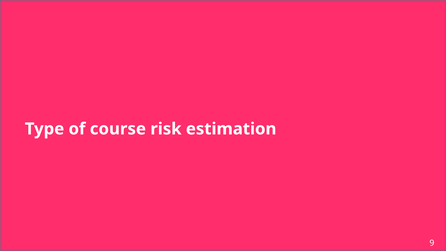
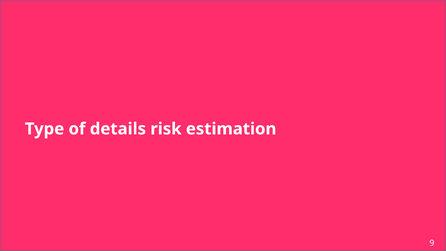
course: course -> details (118, 129)
